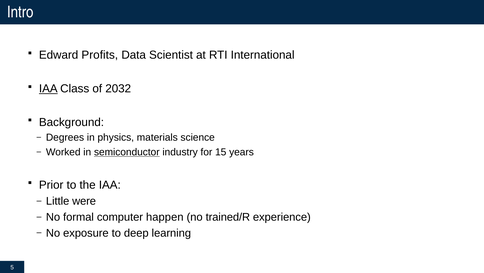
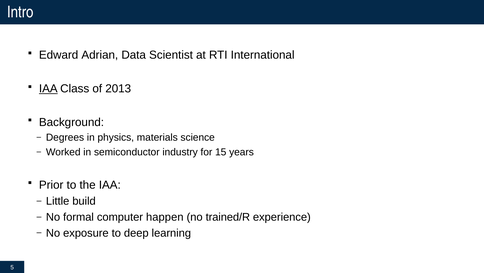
Profits: Profits -> Adrian (100, 55)
2032: 2032 -> 2013 (118, 88)
semiconductor underline: present -> none (127, 152)
were: were -> build (84, 201)
